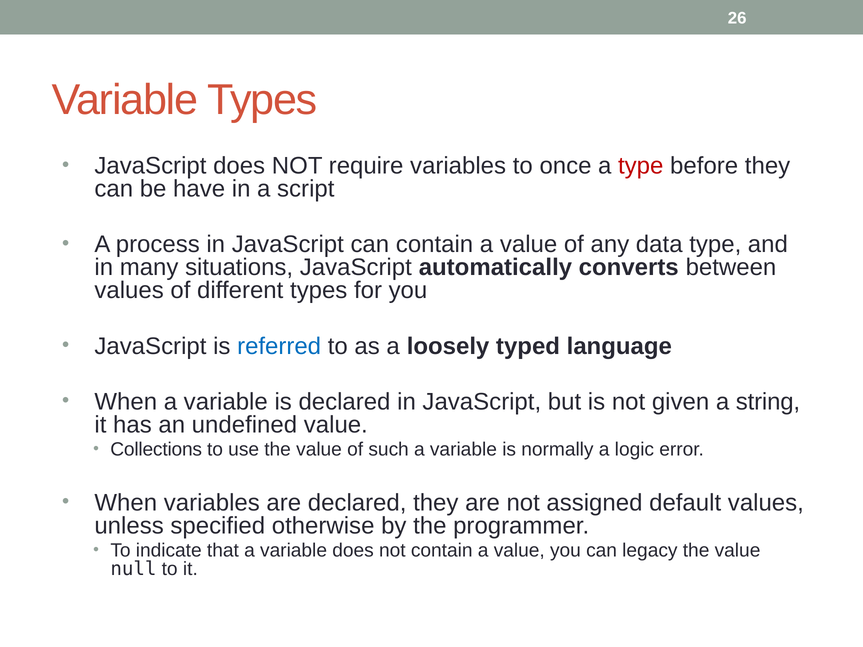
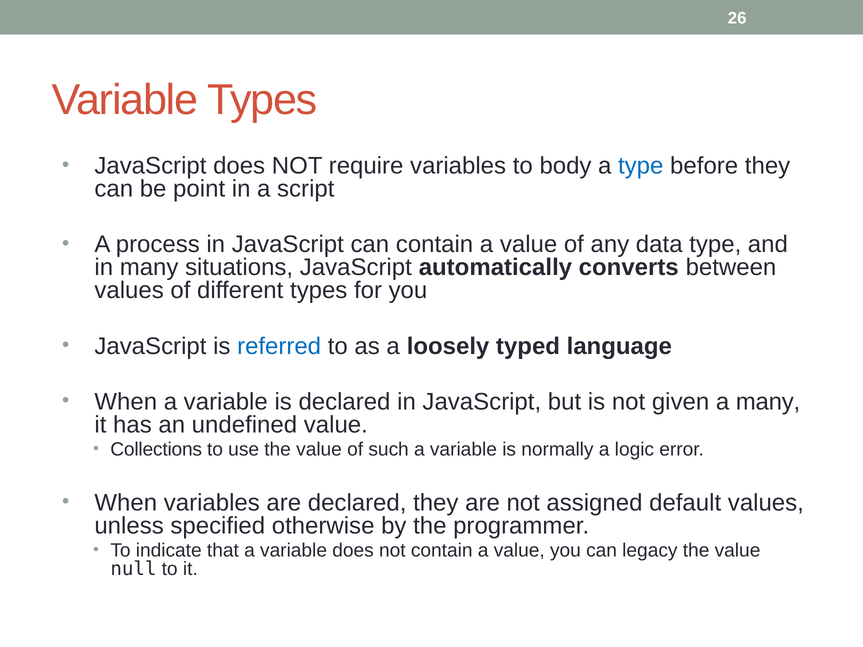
once: once -> body (565, 166)
type colour: red -> blue (641, 166)
have: have -> point (199, 189)
a string: string -> many (768, 402)
